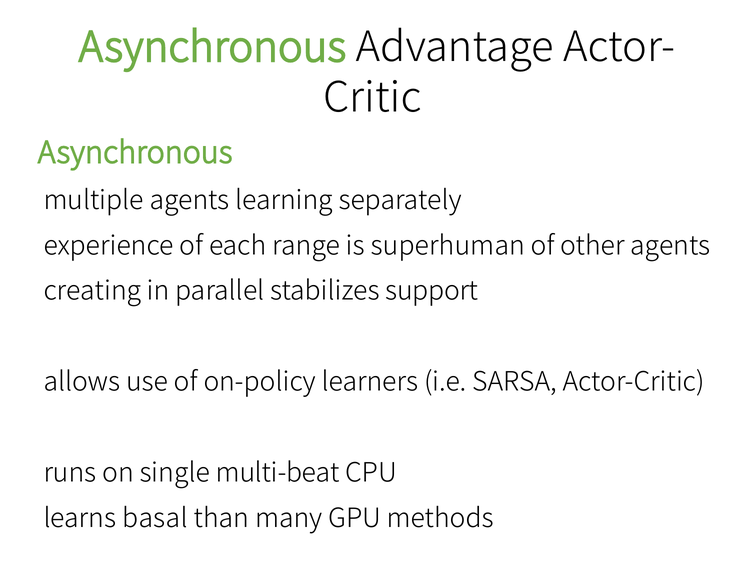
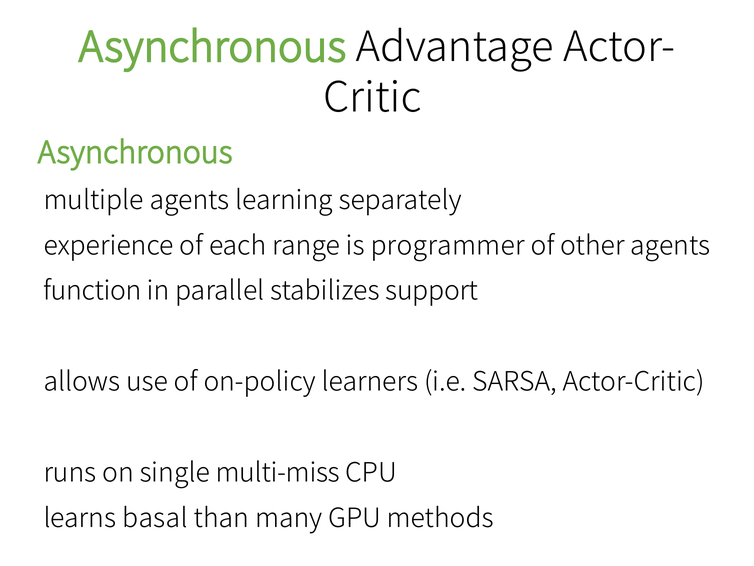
superhuman: superhuman -> programmer (448, 245)
creating: creating -> function (92, 291)
multi-beat: multi-beat -> multi-miss (278, 472)
